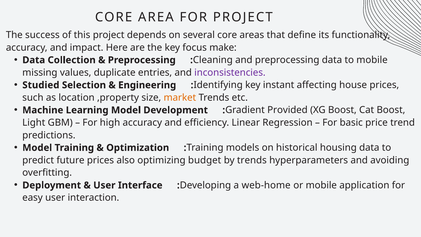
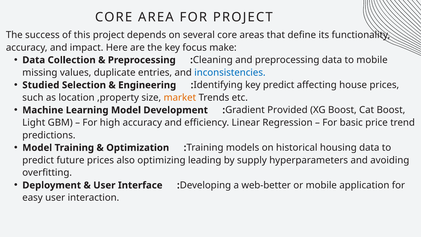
inconsistencies colour: purple -> blue (230, 73)
key instant: instant -> predict (279, 85)
budget: budget -> leading (205, 160)
by trends: trends -> supply (252, 160)
web-home: web-home -> web-better (266, 185)
